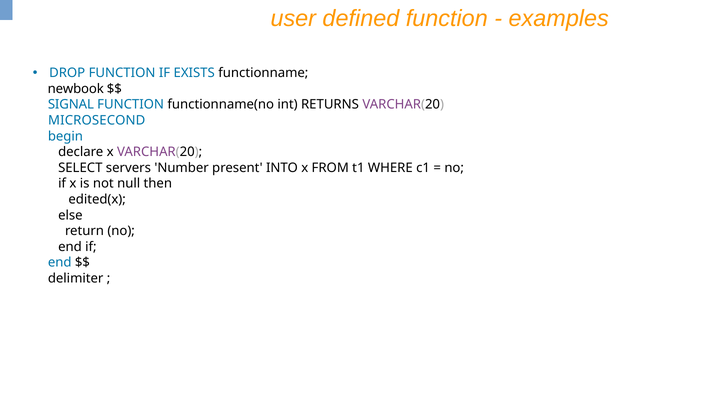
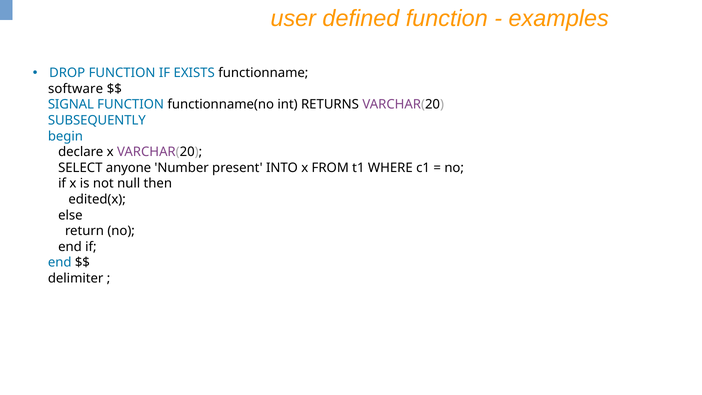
newbook: newbook -> software (76, 89)
MICROSECOND: MICROSECOND -> SUBSEQUENTLY (97, 120)
servers: servers -> anyone (128, 168)
